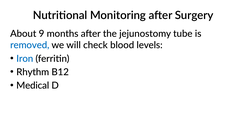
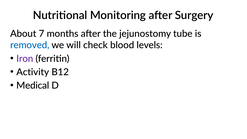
9: 9 -> 7 (42, 34)
Iron colour: blue -> purple (25, 59)
Rhythm: Rhythm -> Activity (33, 72)
